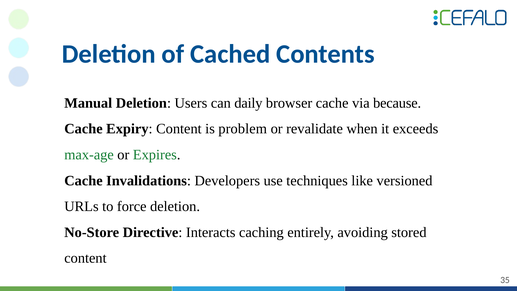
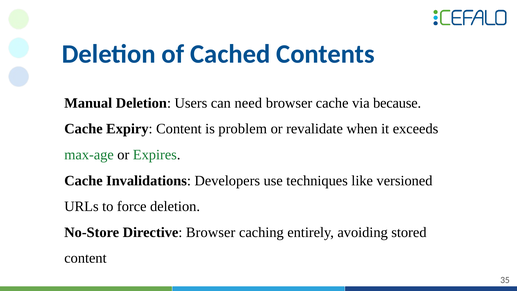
daily: daily -> need (248, 103)
Directive Interacts: Interacts -> Browser (211, 232)
